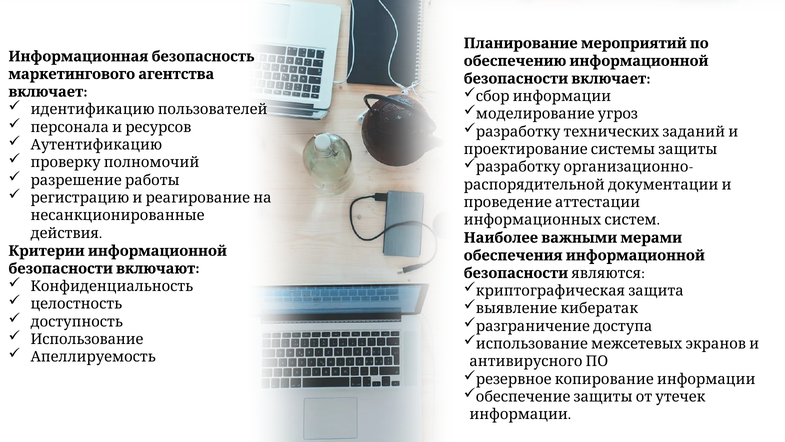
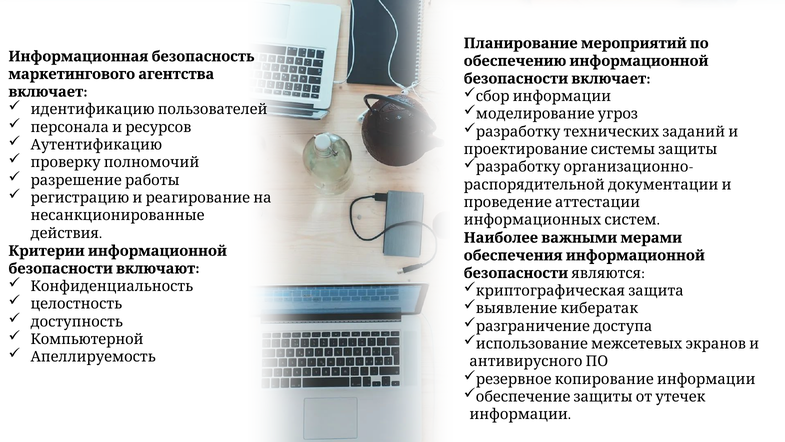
Использование: Использование -> Компьютерной (87, 339)
